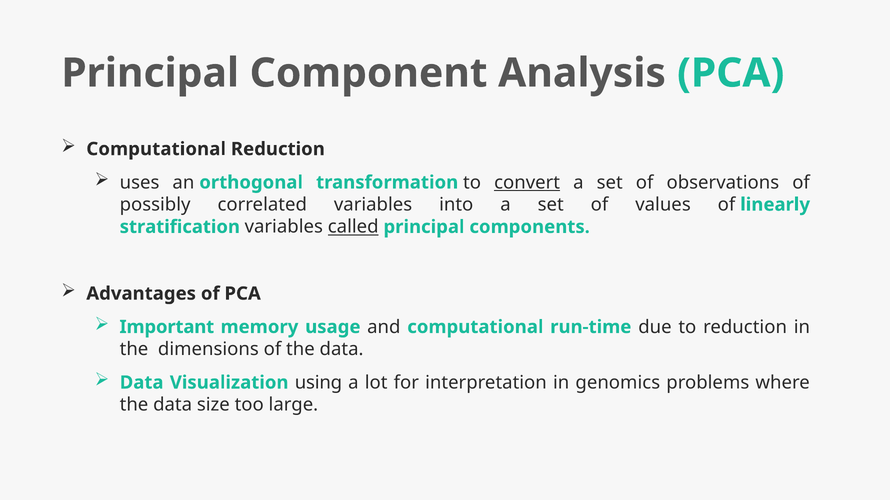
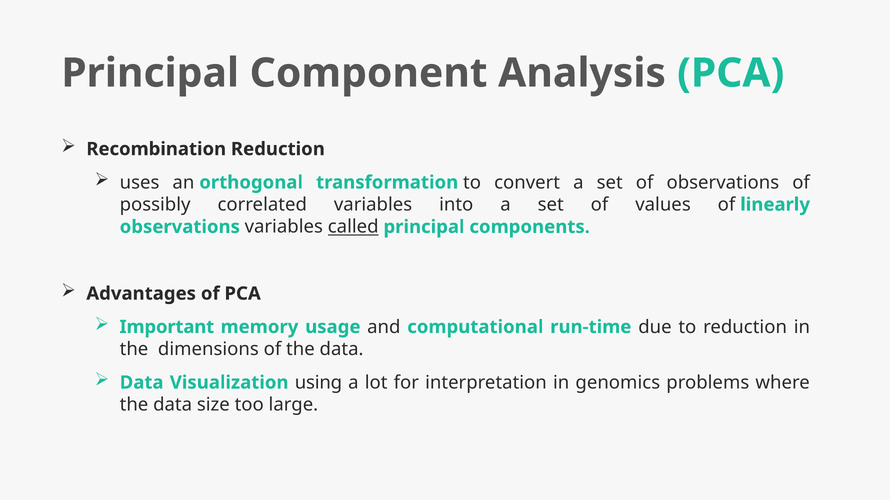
Computational: Computational -> Recombination (156, 149)
convert underline: present -> none (527, 183)
stratification: stratification -> observations (180, 227)
